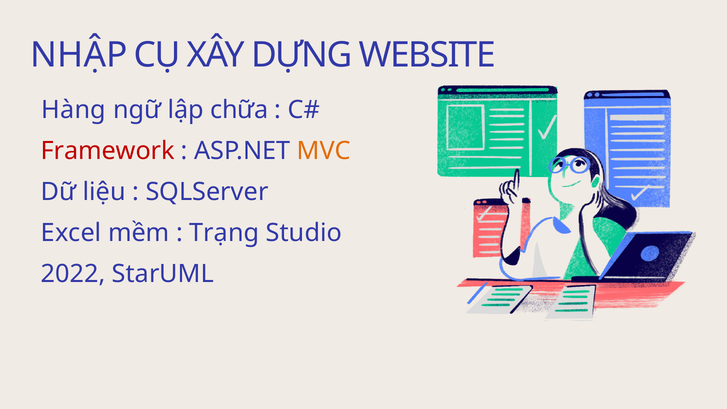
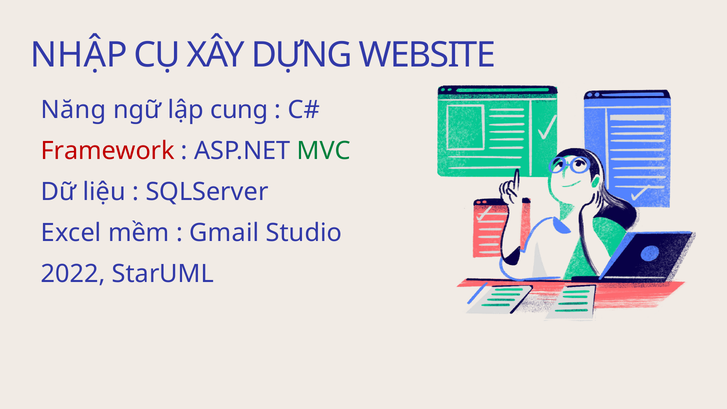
Hàng: Hàng -> Năng (74, 110)
chữa: chữa -> cung (239, 110)
MVC colour: orange -> green (324, 151)
Trạng: Trạng -> Gmail (224, 233)
